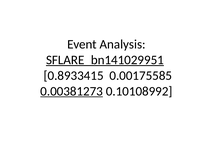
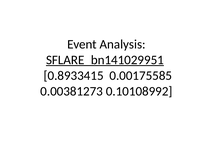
0.00381273 underline: present -> none (72, 91)
